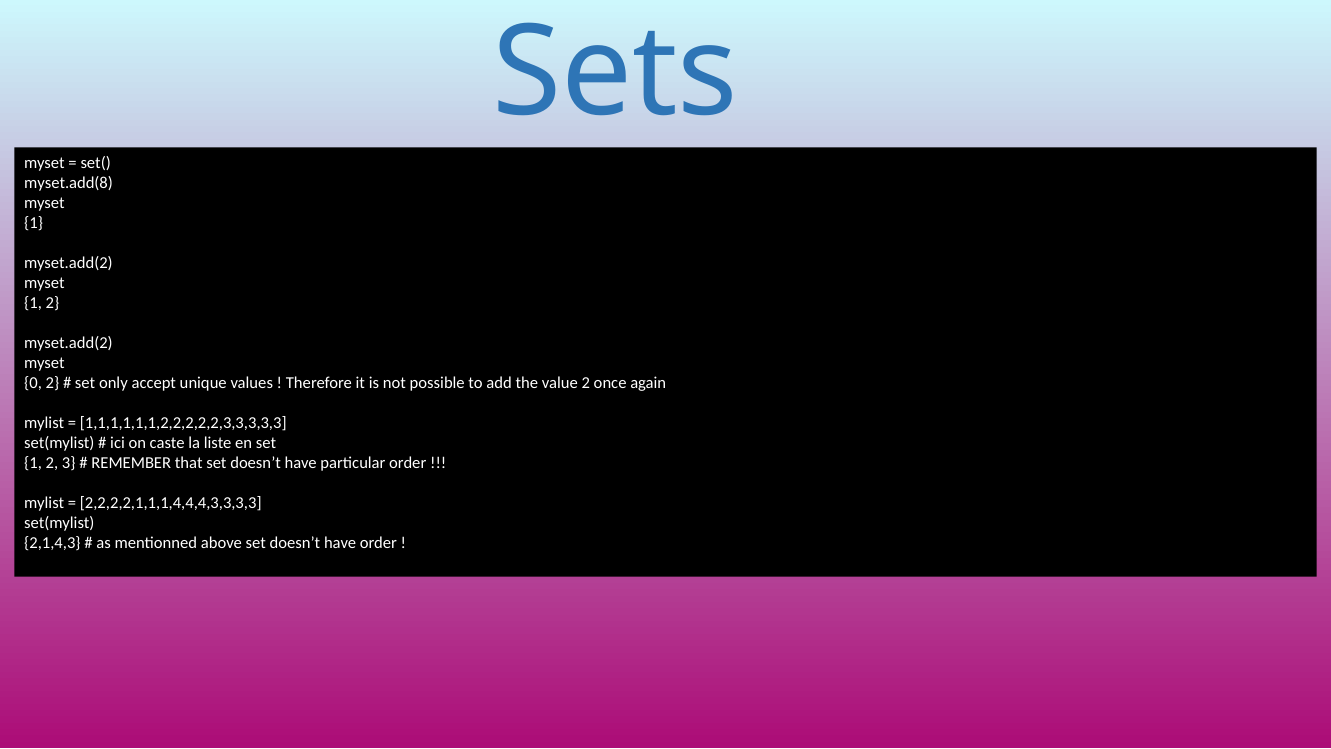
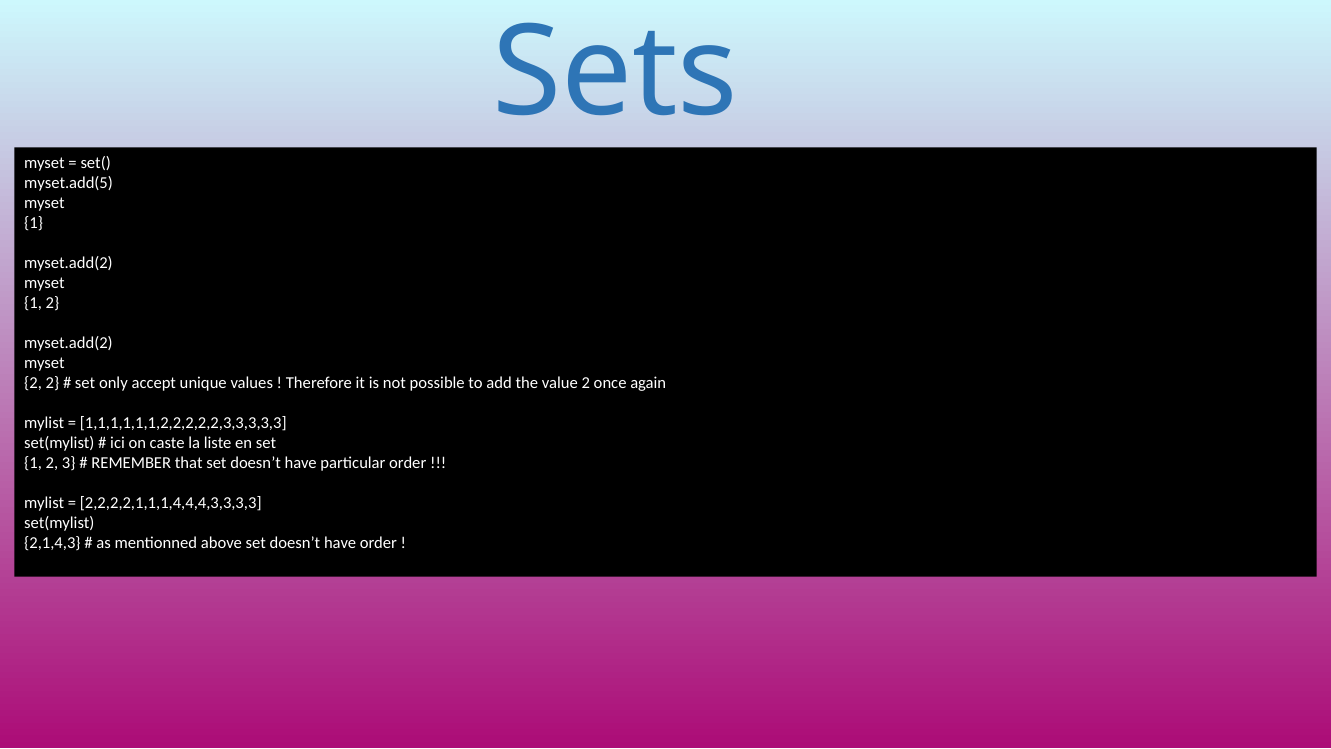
myset.add(8: myset.add(8 -> myset.add(5 (69, 183)
0: 0 -> 2 (33, 383)
